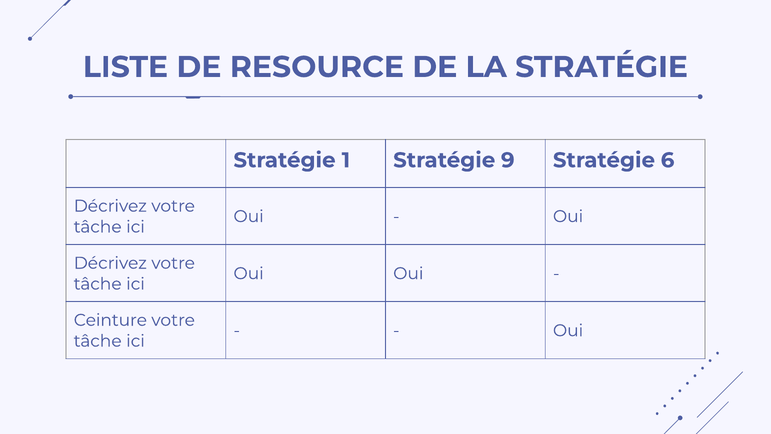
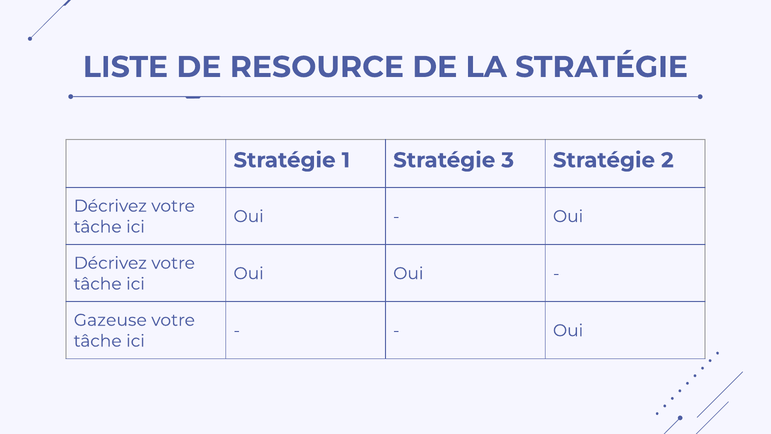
9: 9 -> 3 (508, 160)
6: 6 -> 2 (667, 160)
Ceinture: Ceinture -> Gazeuse (110, 320)
